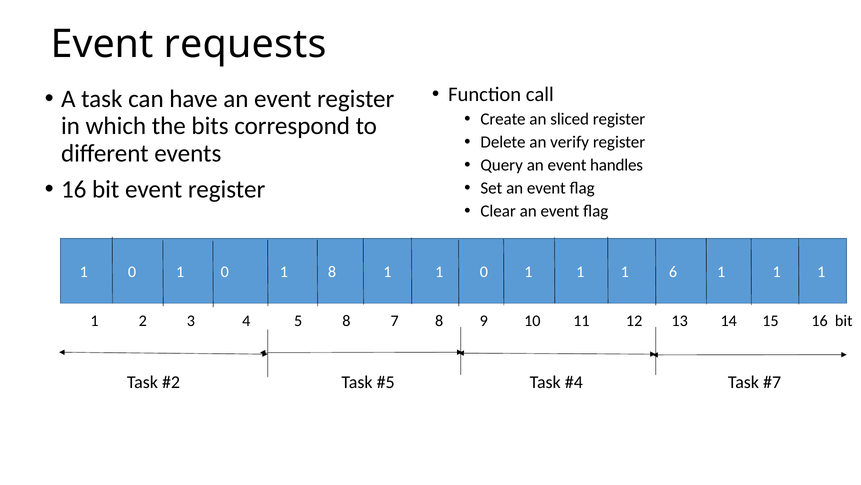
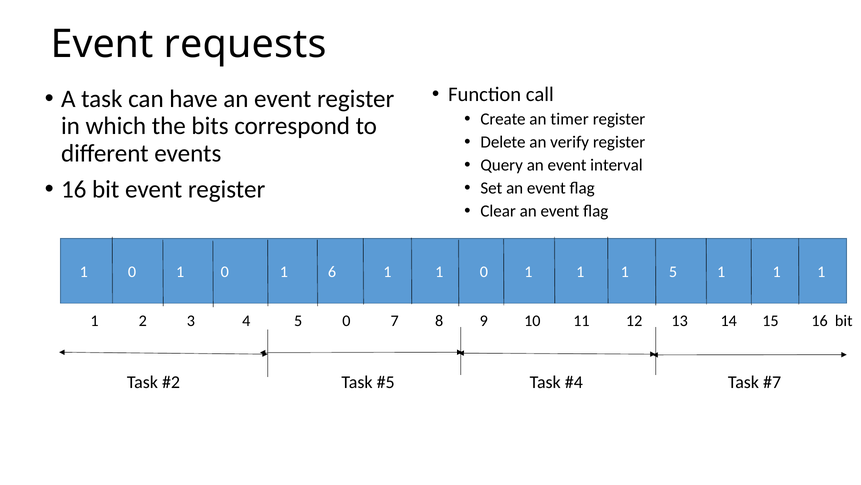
sliced: sliced -> timer (570, 119)
handles: handles -> interval (616, 165)
1 8: 8 -> 6 (332, 272)
1 6: 6 -> 5 (673, 272)
5 8: 8 -> 0 (346, 321)
